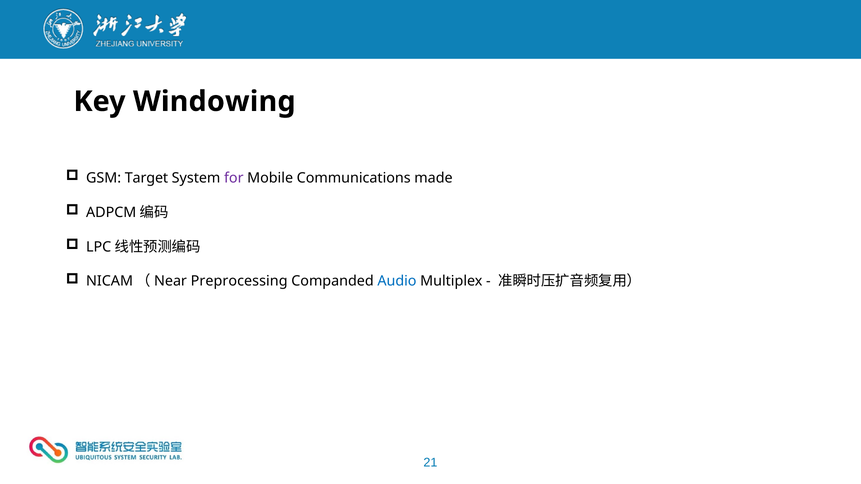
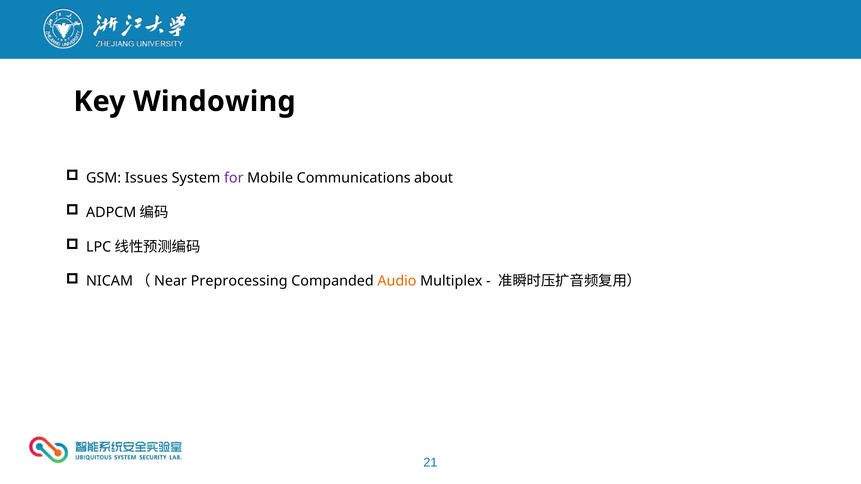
Target: Target -> Issues (146, 178)
made: made -> about (434, 178)
Audio colour: blue -> orange (397, 281)
